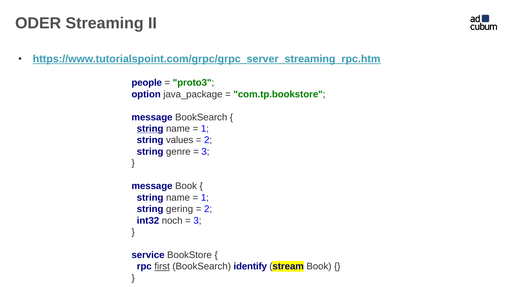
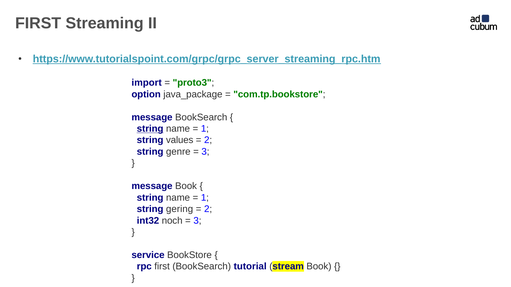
ODER: ODER -> FIRST (38, 23)
people: people -> import (147, 83)
first underline: present -> none (162, 267)
identify: identify -> tutorial (250, 267)
